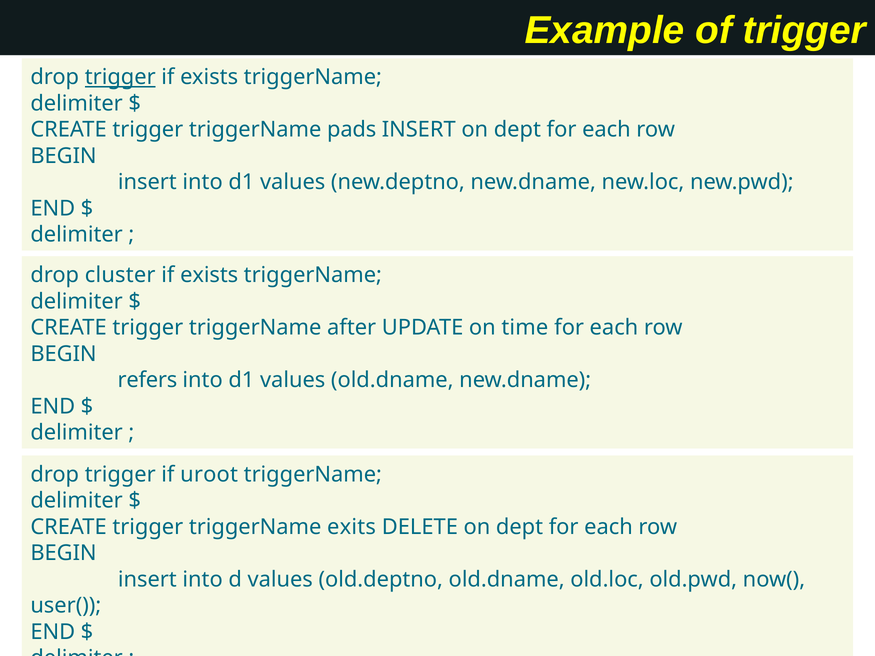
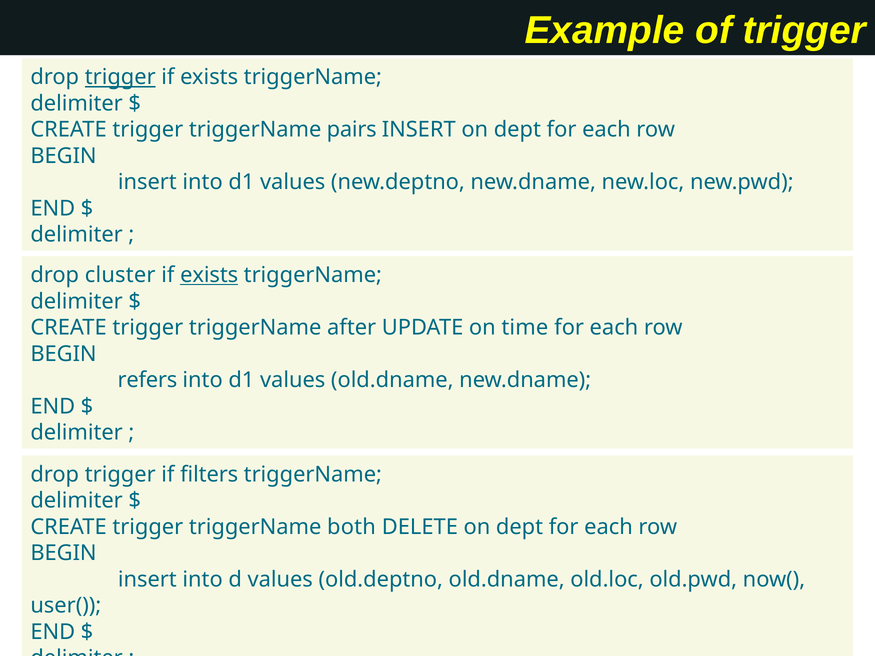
pads: pads -> pairs (352, 130)
exists underline: none -> present (209, 275)
uroot: uroot -> filters (209, 475)
exits: exits -> both (351, 527)
